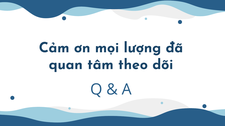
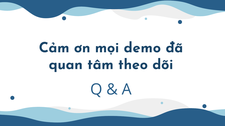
lượng: lượng -> demo (142, 48)
